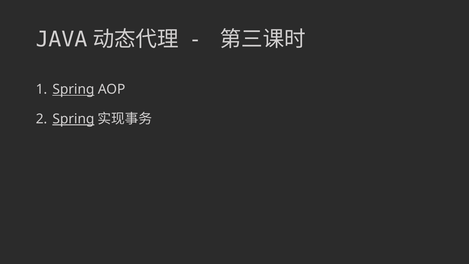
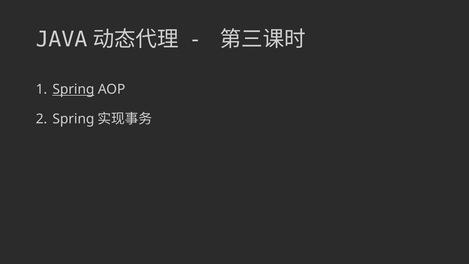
Spring underline: present -> none (73, 119)
